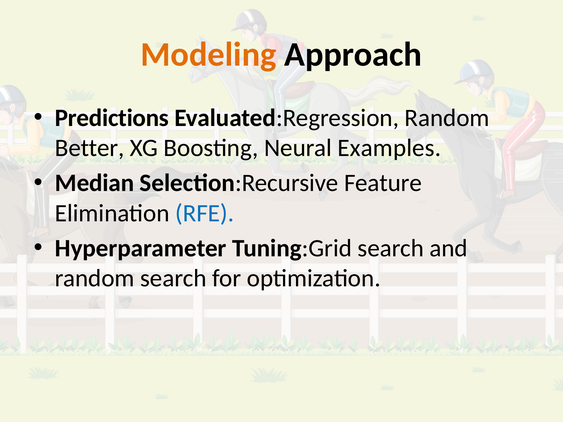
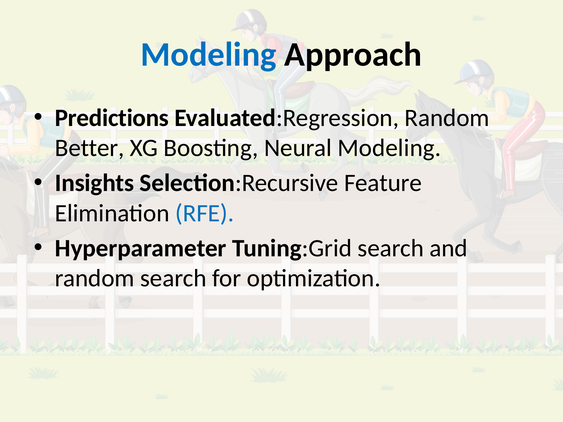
Modeling colour: orange -> blue (208, 55)
Neural Examples: Examples -> Modeling (389, 148)
Median: Median -> Insights (95, 183)
